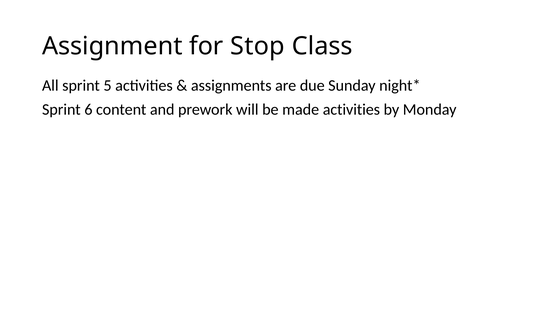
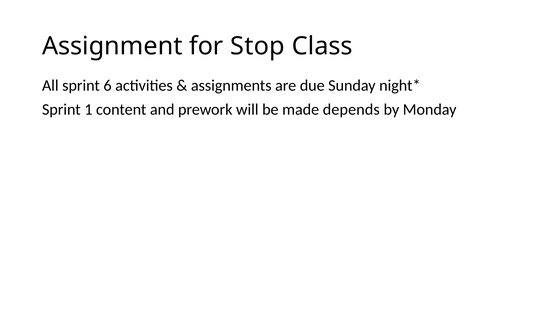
5: 5 -> 6 (108, 85)
6: 6 -> 1 (88, 110)
made activities: activities -> depends (351, 110)
